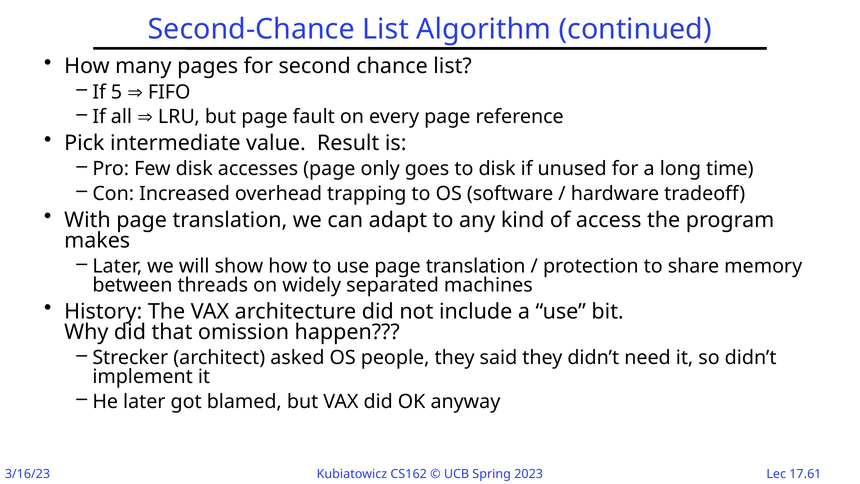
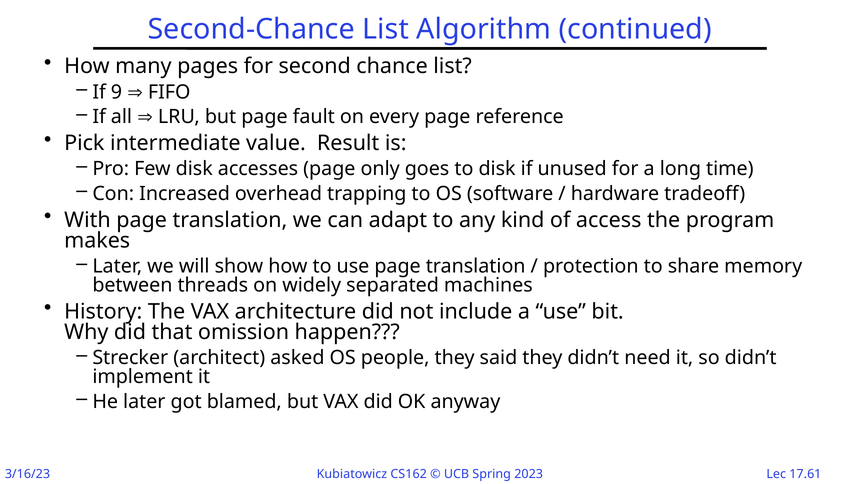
5: 5 -> 9 (117, 92)
